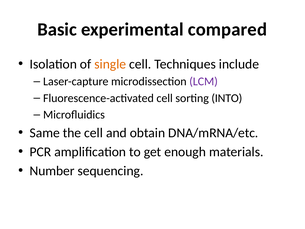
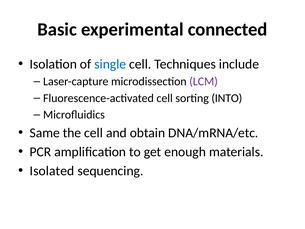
compared: compared -> connected (228, 30)
single colour: orange -> blue (110, 64)
Number: Number -> Isolated (52, 171)
